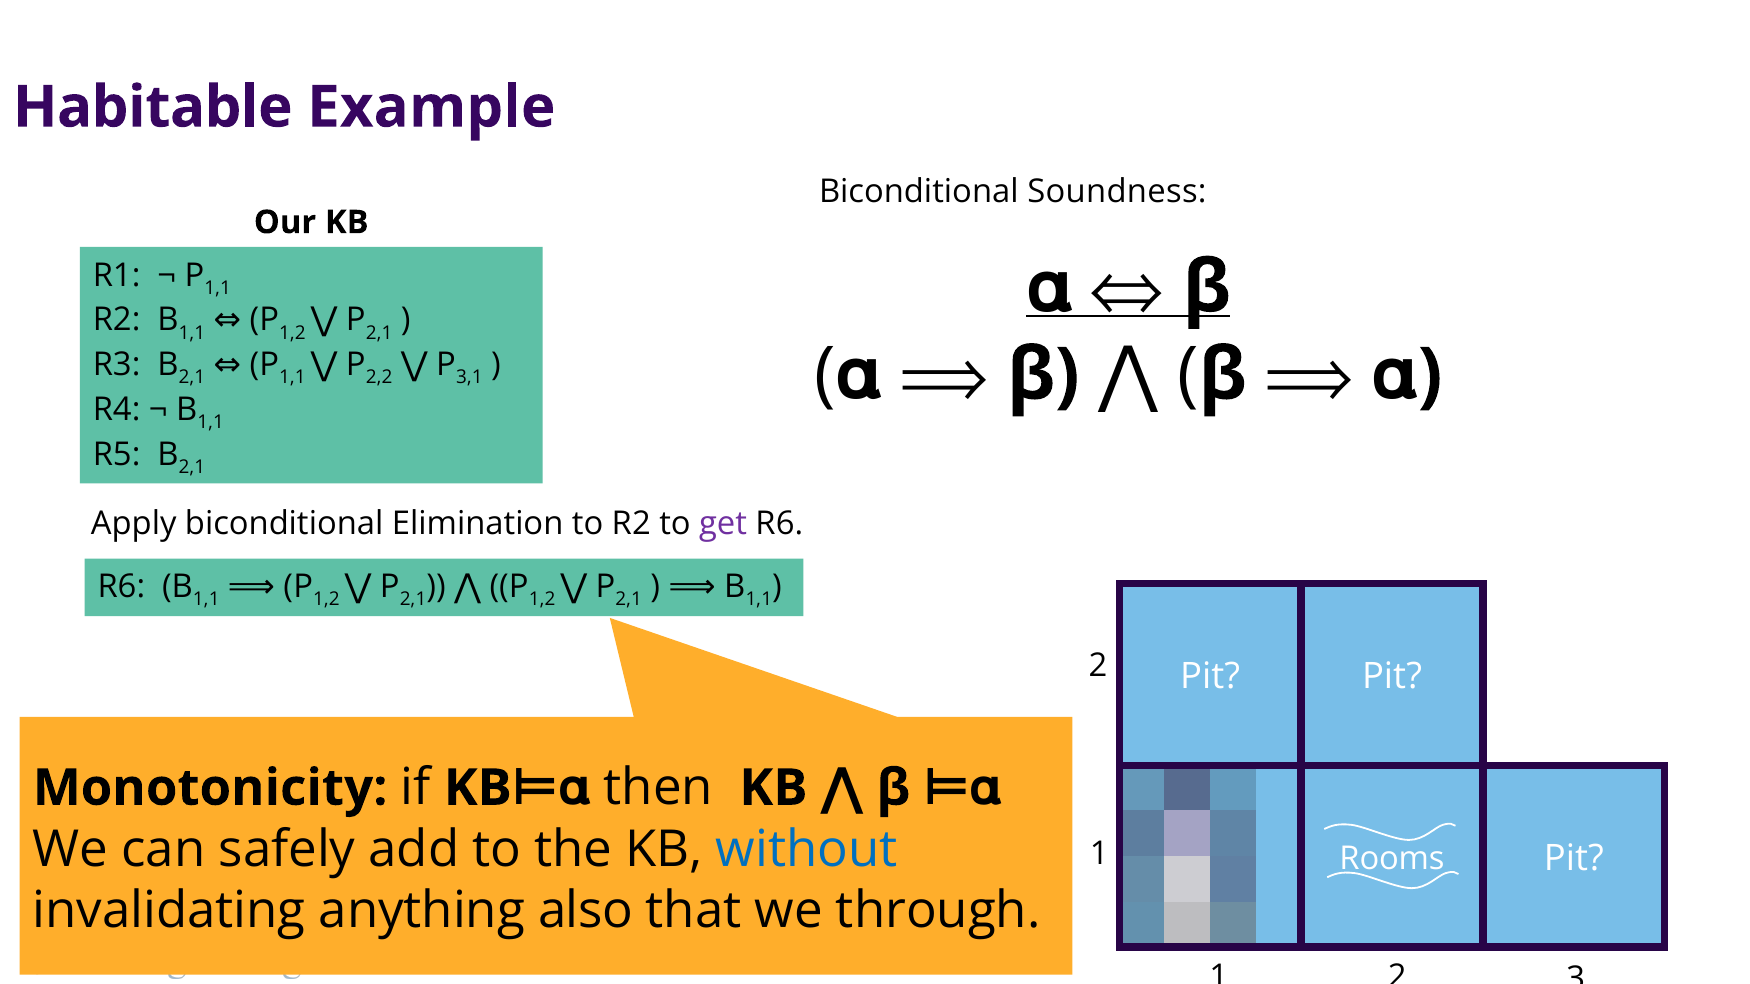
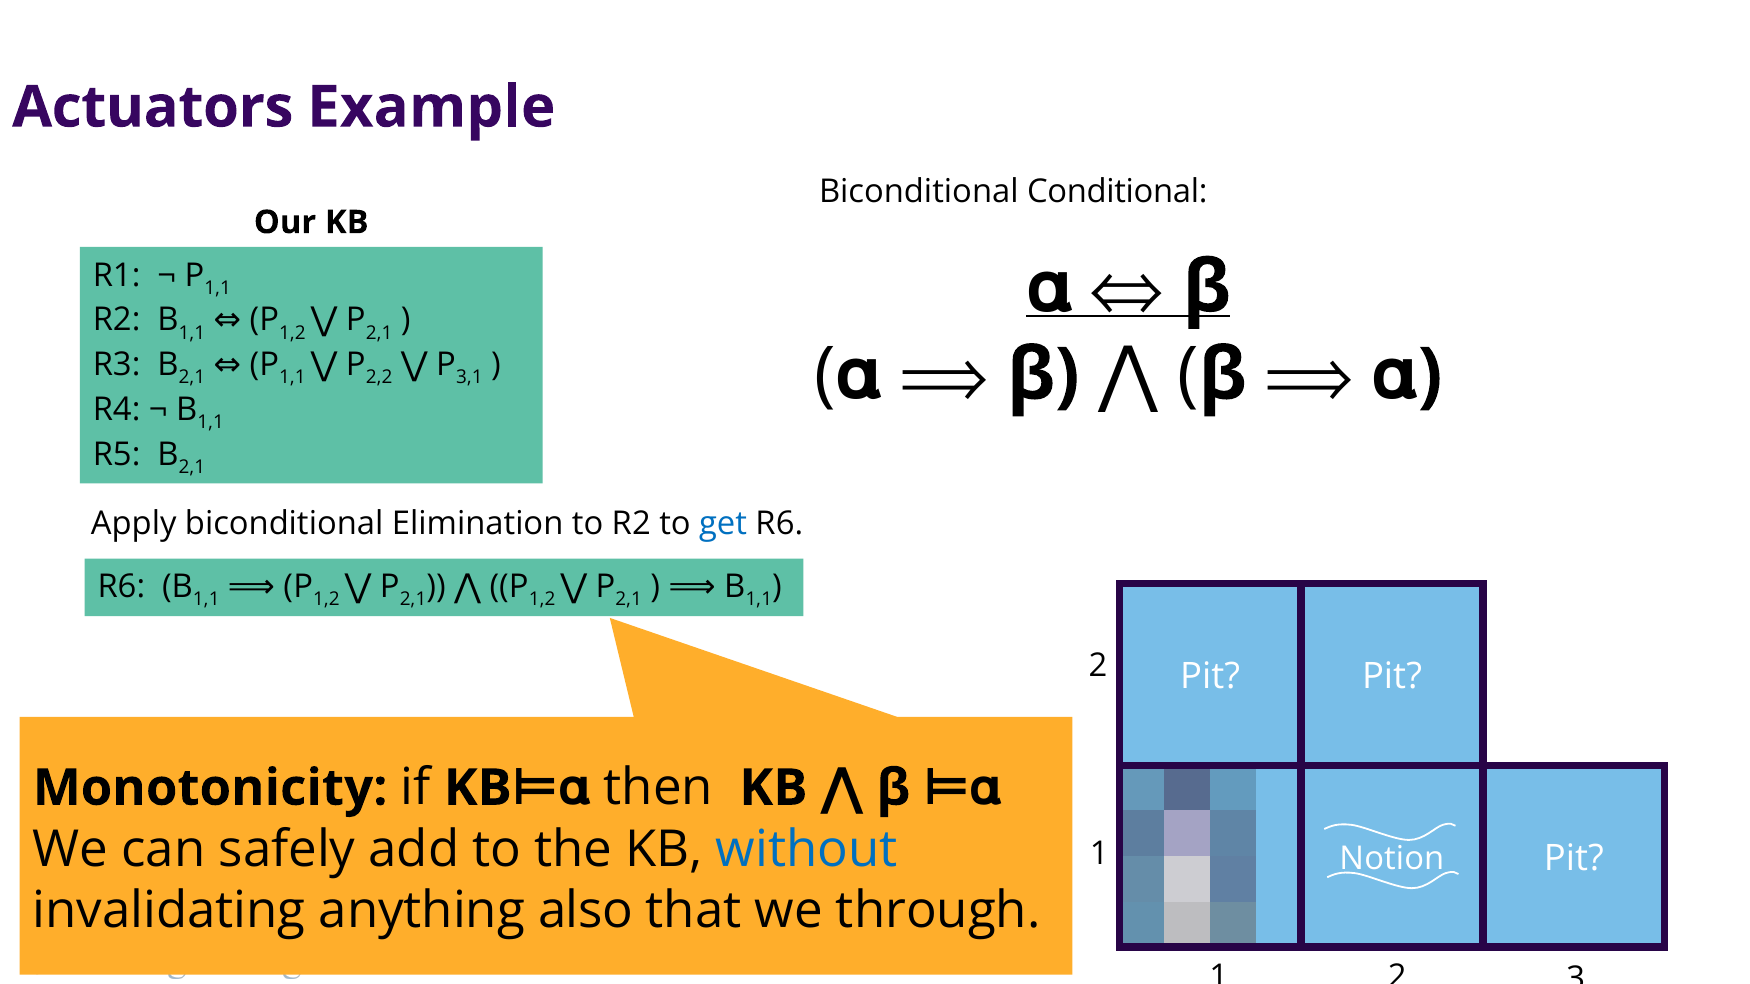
Habitable: Habitable -> Actuators (153, 107)
Soundness: Soundness -> Conditional (1117, 192)
get colour: purple -> blue (723, 524)
Rooms: Rooms -> Notion (1392, 859)
